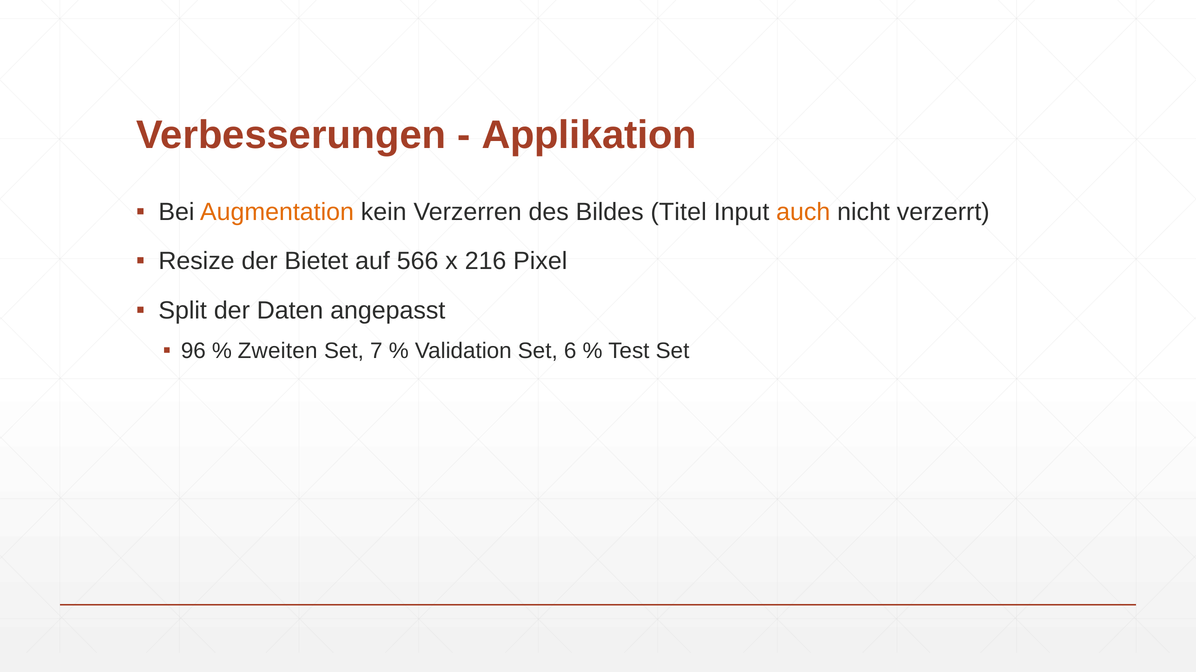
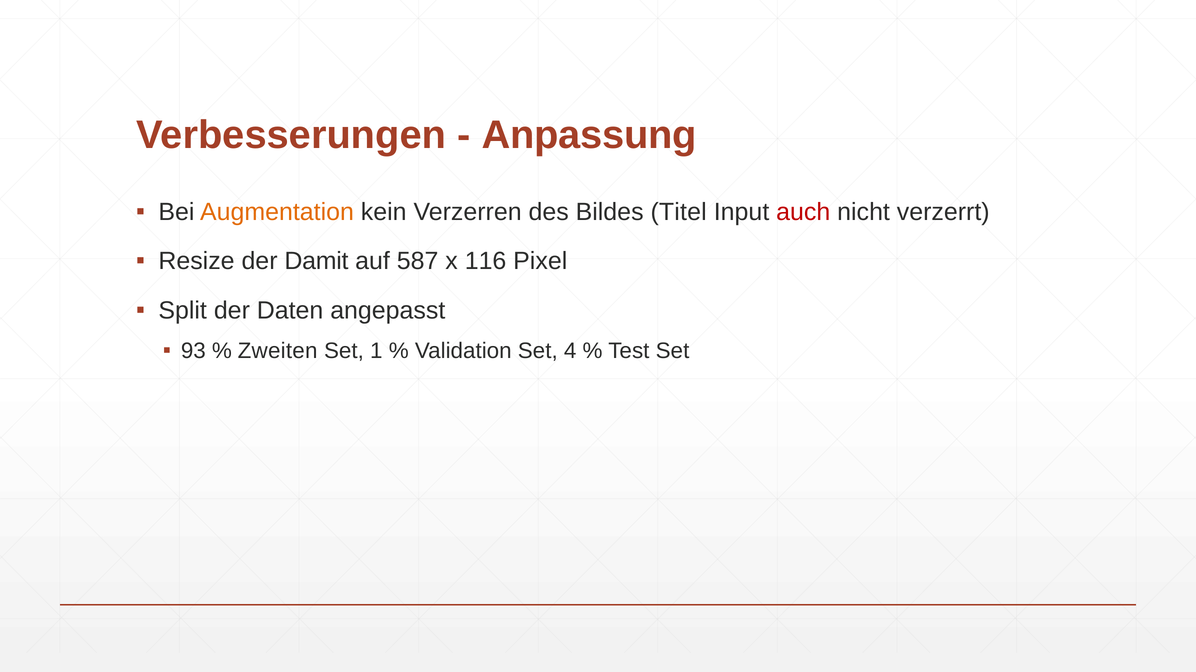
Applikation: Applikation -> Anpassung (589, 135)
auch colour: orange -> red (803, 212)
Bietet: Bietet -> Damit (316, 261)
566: 566 -> 587 (418, 261)
216: 216 -> 116 (486, 261)
96: 96 -> 93 (193, 351)
7: 7 -> 1 (376, 351)
6: 6 -> 4 (570, 351)
